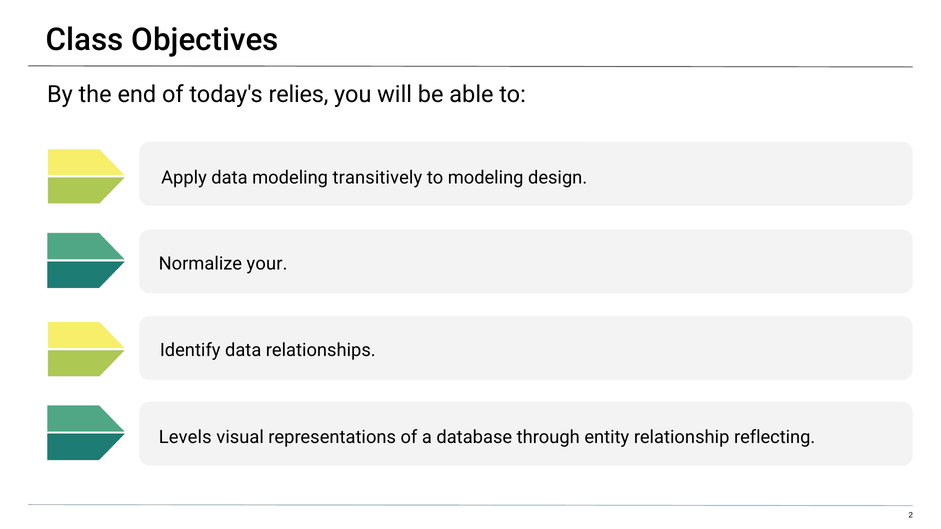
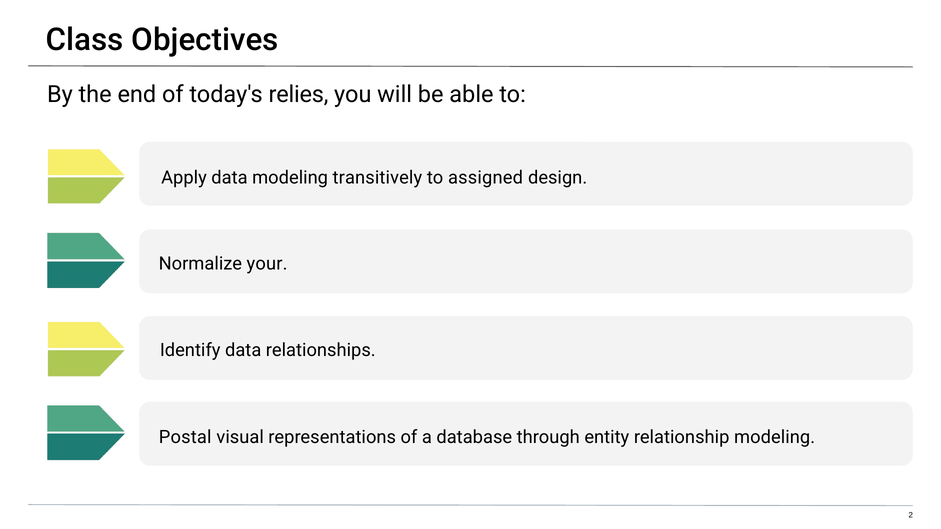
to modeling: modeling -> assigned (486, 178)
Levels: Levels -> Postal (185, 437)
relationship reflecting: reflecting -> modeling (775, 437)
